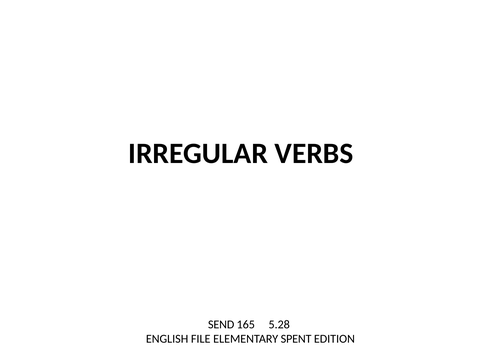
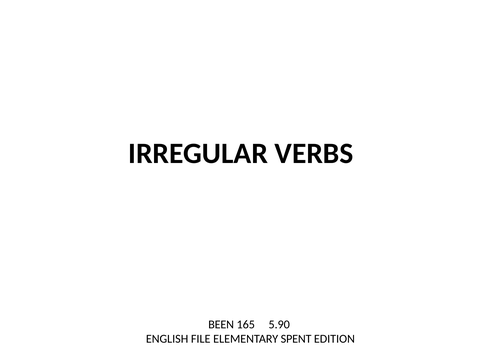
SEND: SEND -> BEEN (221, 324)
5.28: 5.28 -> 5.90 (279, 324)
